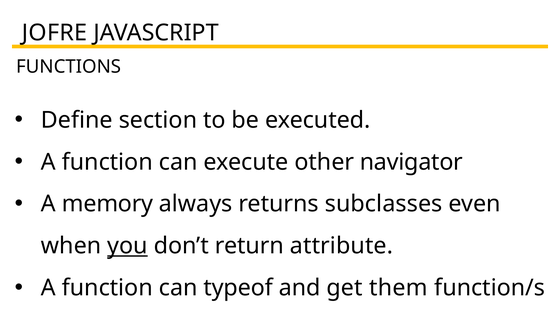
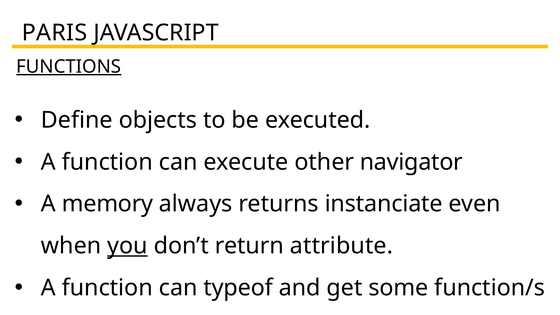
JOFRE: JOFRE -> PARIS (55, 33)
FUNCTIONS underline: none -> present (69, 67)
section: section -> objects (158, 120)
subclasses: subclasses -> instanciate (384, 204)
them: them -> some (399, 288)
